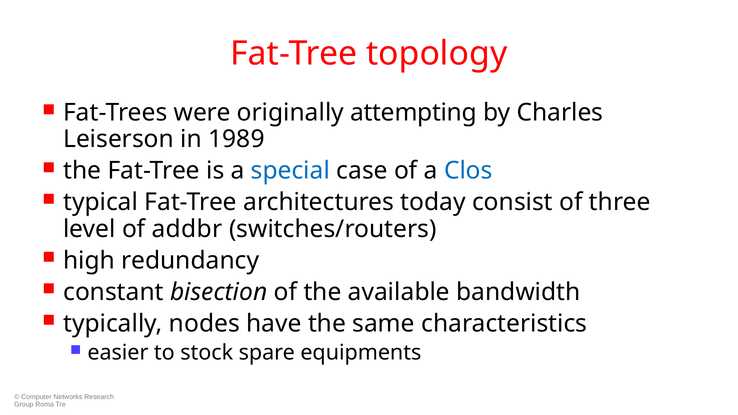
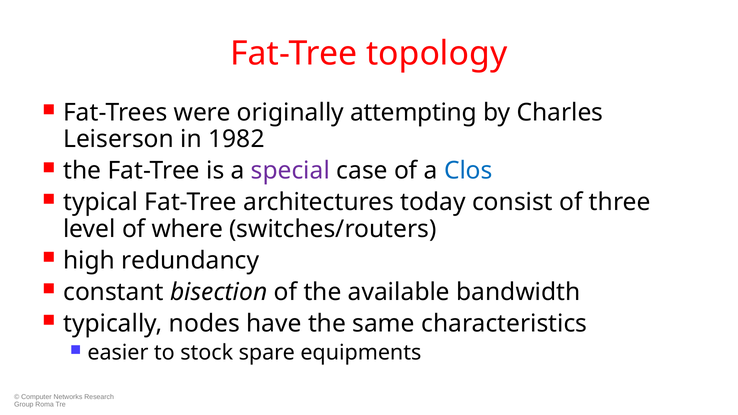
1989: 1989 -> 1982 (236, 139)
special colour: blue -> purple (290, 171)
addbr: addbr -> where (187, 229)
